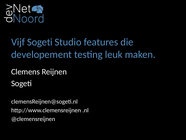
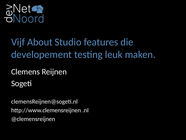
Vijf Sogeti: Sogeti -> About (40, 42)
